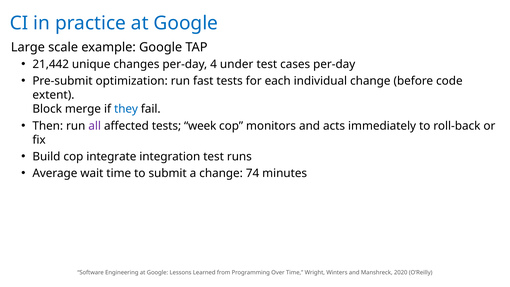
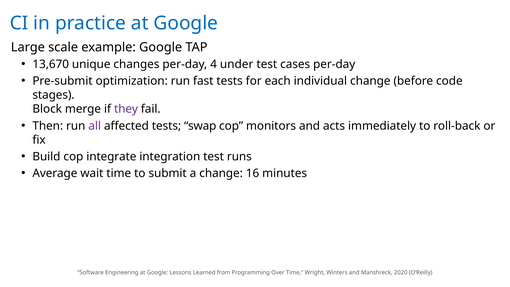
21,442: 21,442 -> 13,670 (51, 64)
extent: extent -> stages (53, 95)
they colour: blue -> purple (126, 109)
week: week -> swap (200, 126)
74: 74 -> 16 (253, 173)
